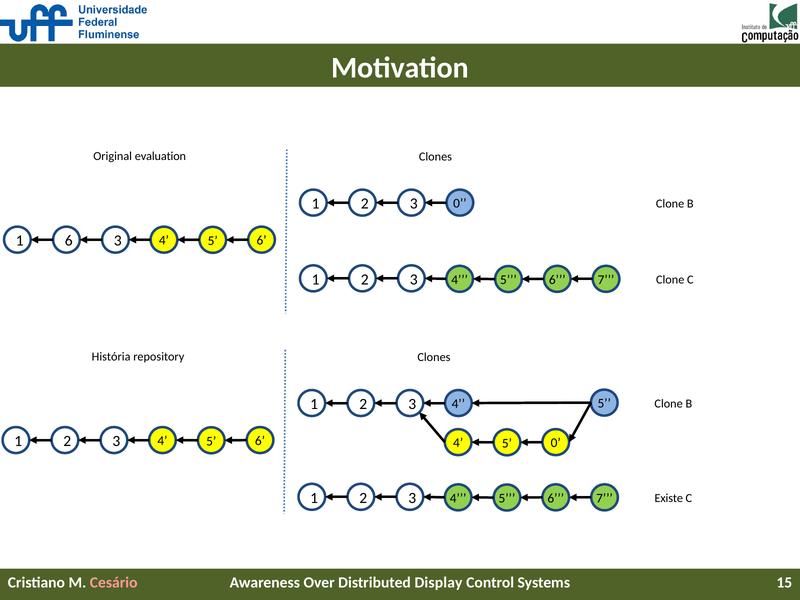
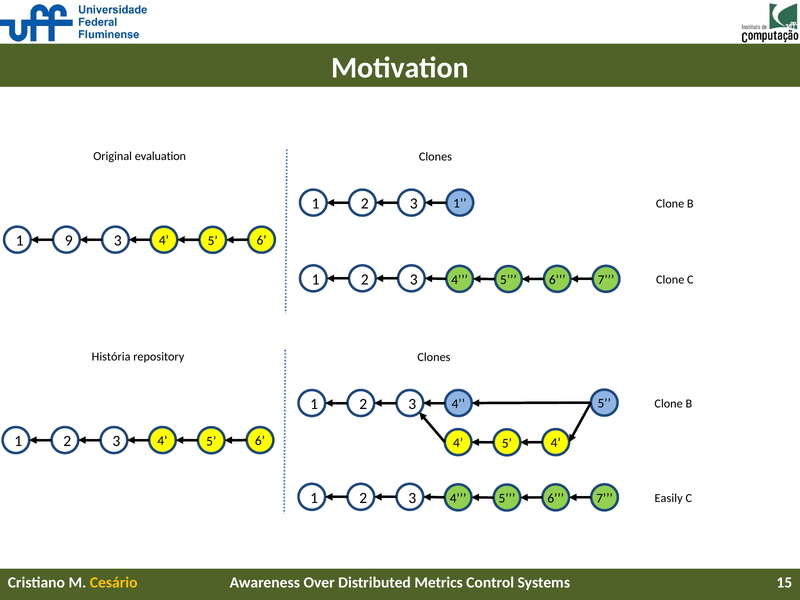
0: 0 -> 1 (460, 204)
1 6: 6 -> 9 (69, 241)
5 0: 0 -> 4 (556, 443)
Existe: Existe -> Easily (669, 498)
Cesário colour: pink -> yellow (114, 582)
Display: Display -> Metrics (439, 582)
